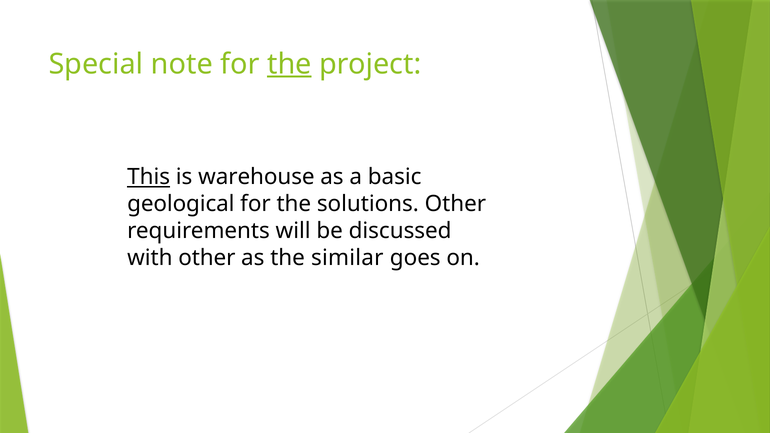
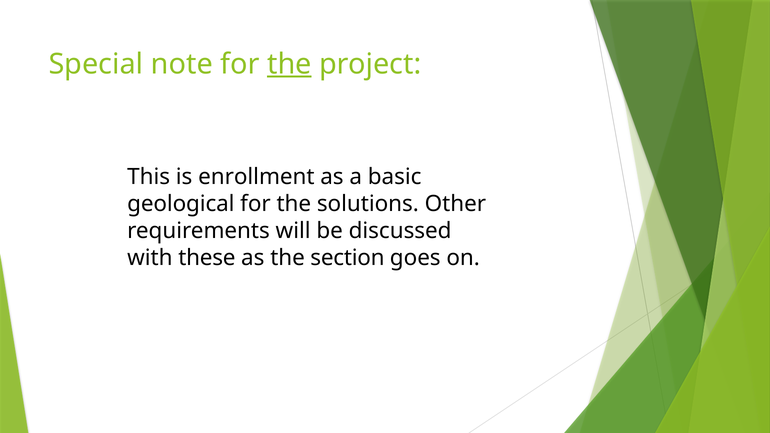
This underline: present -> none (149, 177)
warehouse: warehouse -> enrollment (256, 177)
with other: other -> these (207, 258)
similar: similar -> section (347, 258)
